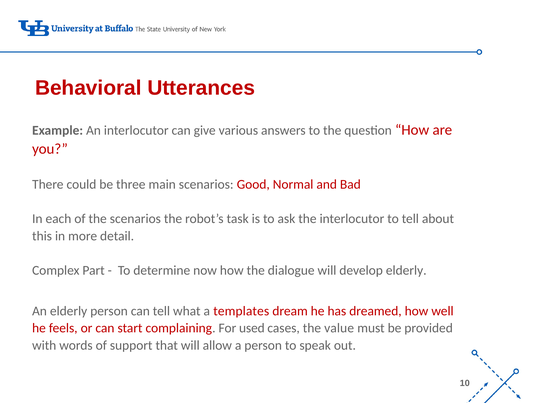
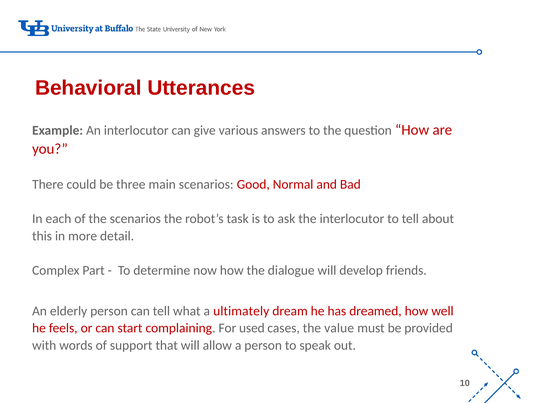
develop elderly: elderly -> friends (406, 270)
templates: templates -> ultimately (241, 311)
